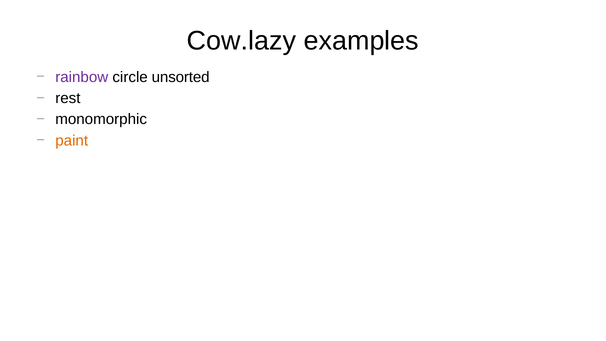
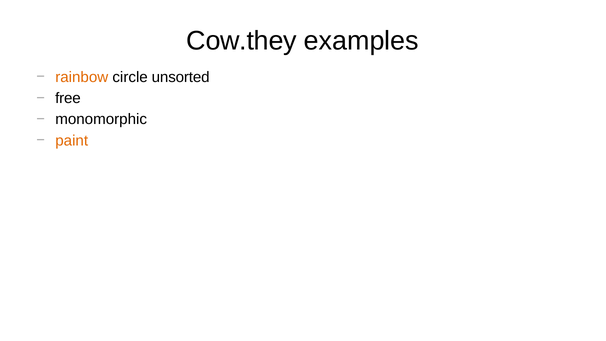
Cow.lazy: Cow.lazy -> Cow.they (242, 41)
rainbow colour: purple -> orange (82, 77)
rest: rest -> free (68, 98)
